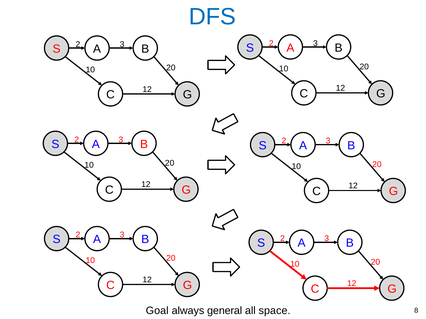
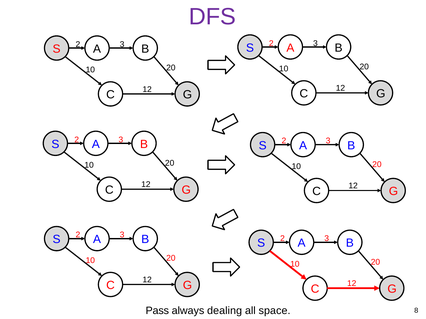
DFS colour: blue -> purple (212, 17)
Goal: Goal -> Pass (157, 311)
general: general -> dealing (225, 311)
